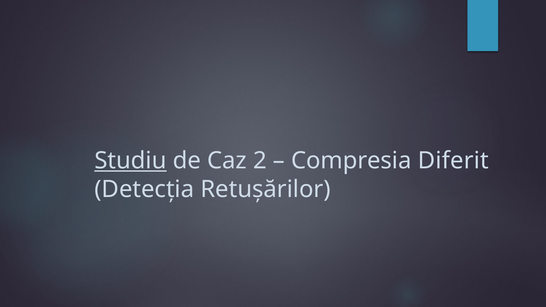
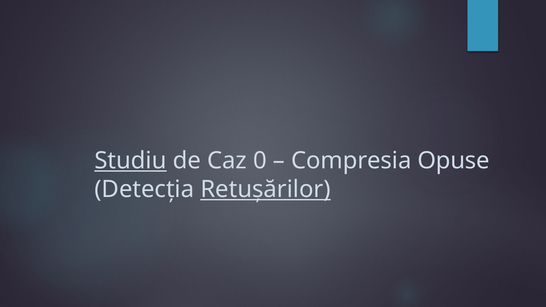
2: 2 -> 0 (260, 161)
Diferit: Diferit -> Opuse (454, 161)
Retușărilor underline: none -> present (265, 189)
